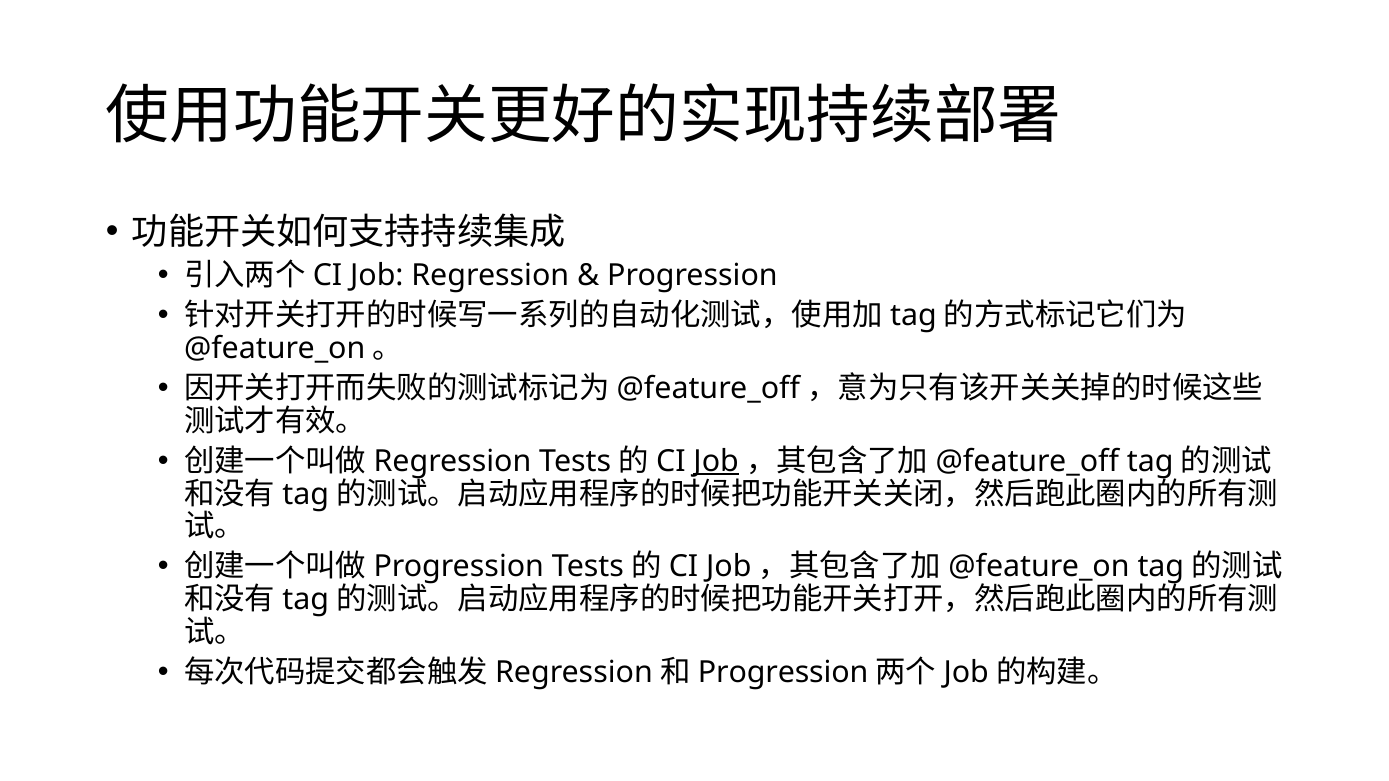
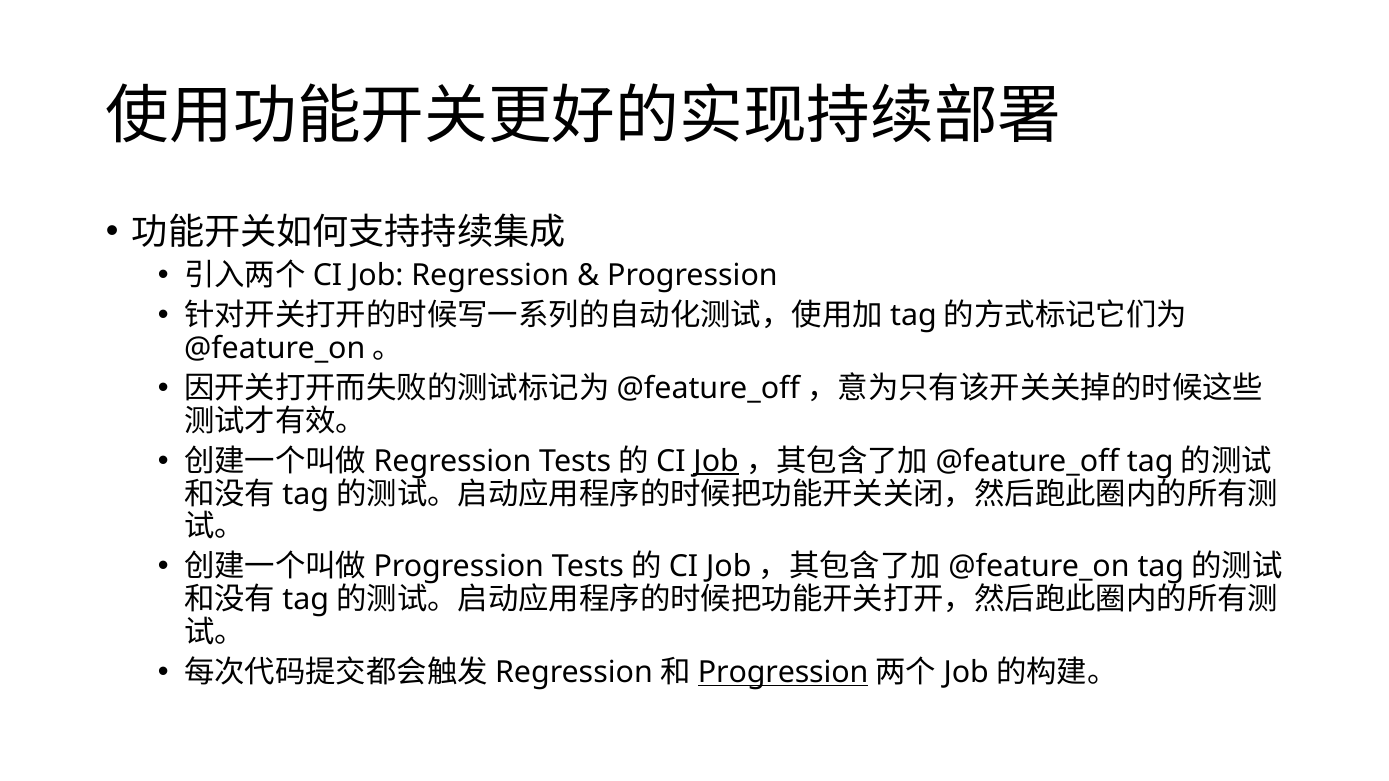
Progression underline: none -> present (783, 673)
